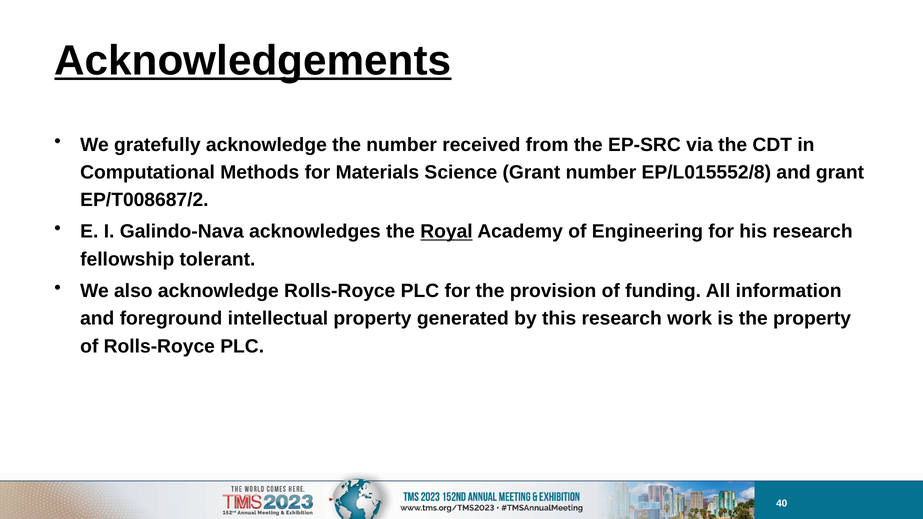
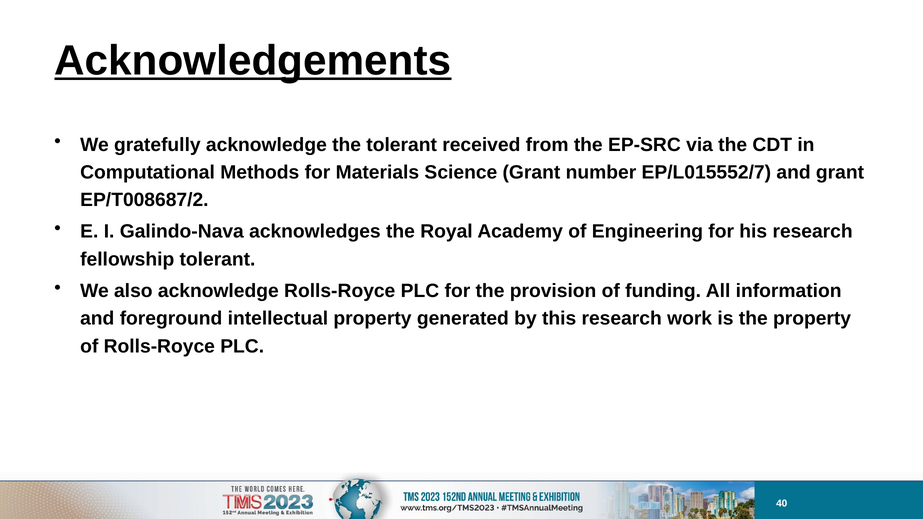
the number: number -> tolerant (402, 145)
EP/L015552/8: EP/L015552/8 -> EP/L015552/7 (706, 172)
Royal underline: present -> none (447, 232)
